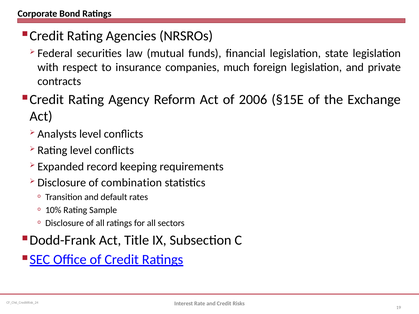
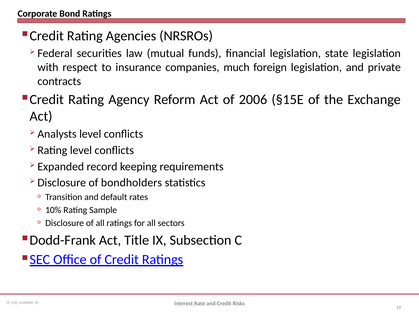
combination: combination -> bondholders (132, 183)
